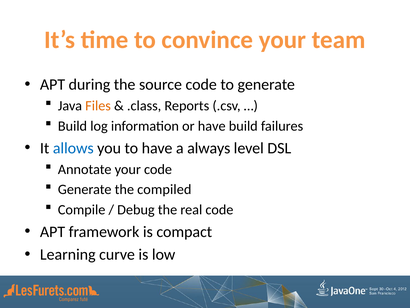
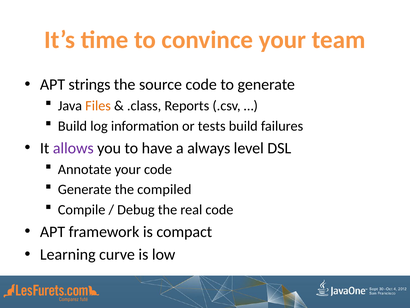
during: during -> strings (90, 84)
or have: have -> tests (212, 126)
allows colour: blue -> purple (73, 148)
